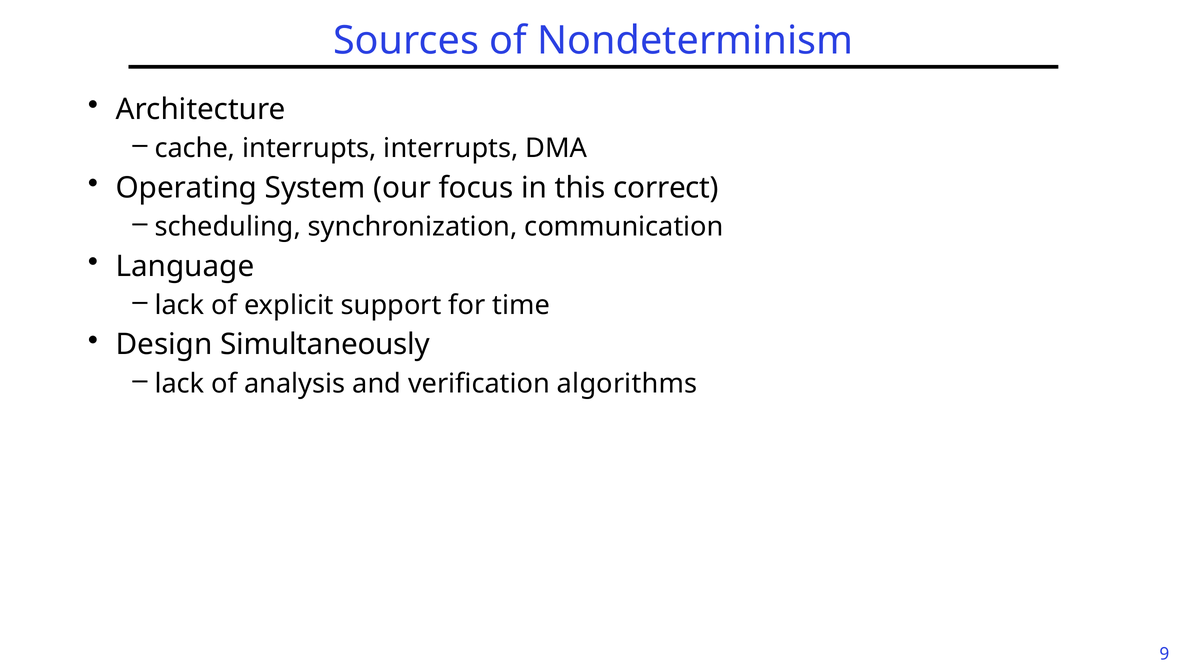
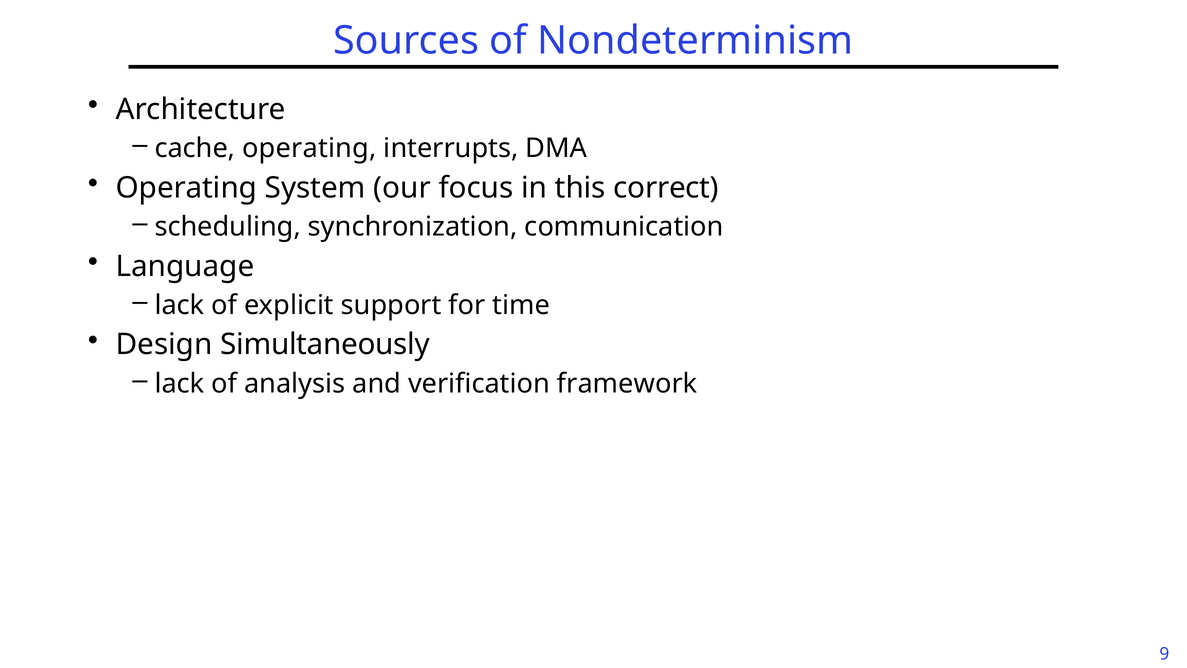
cache interrupts: interrupts -> operating (309, 148)
algorithms: algorithms -> framework (627, 383)
